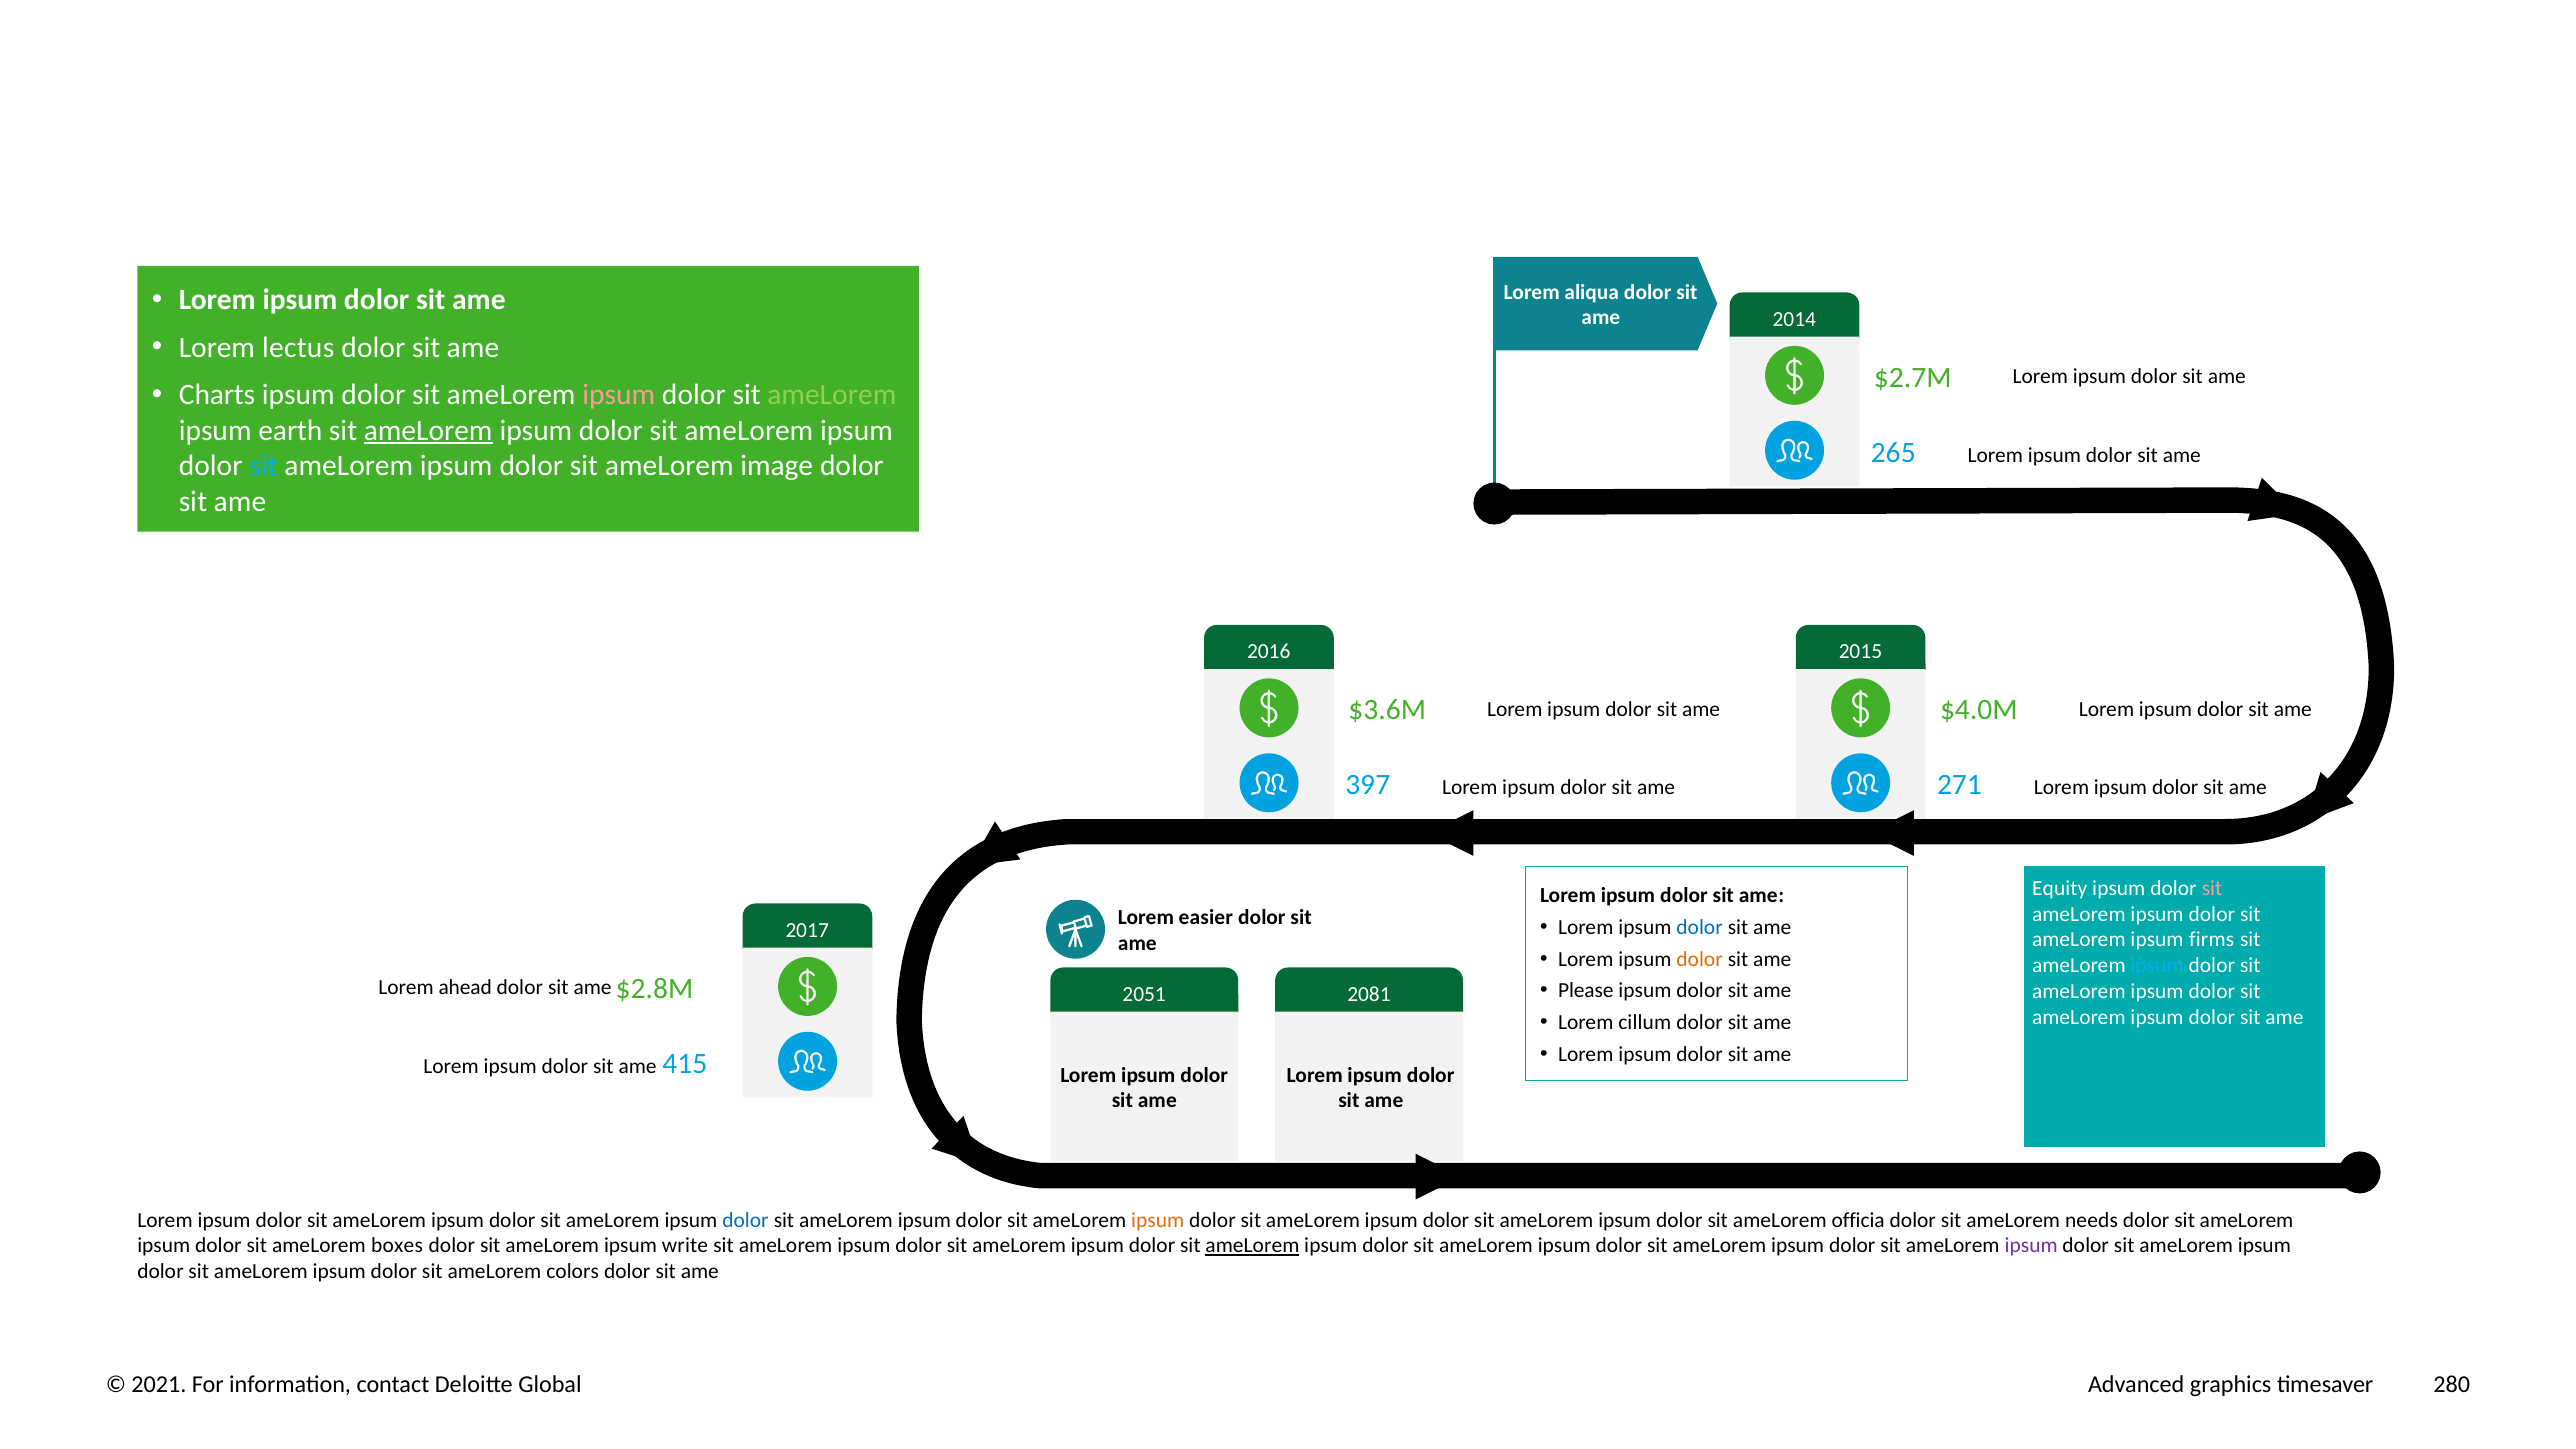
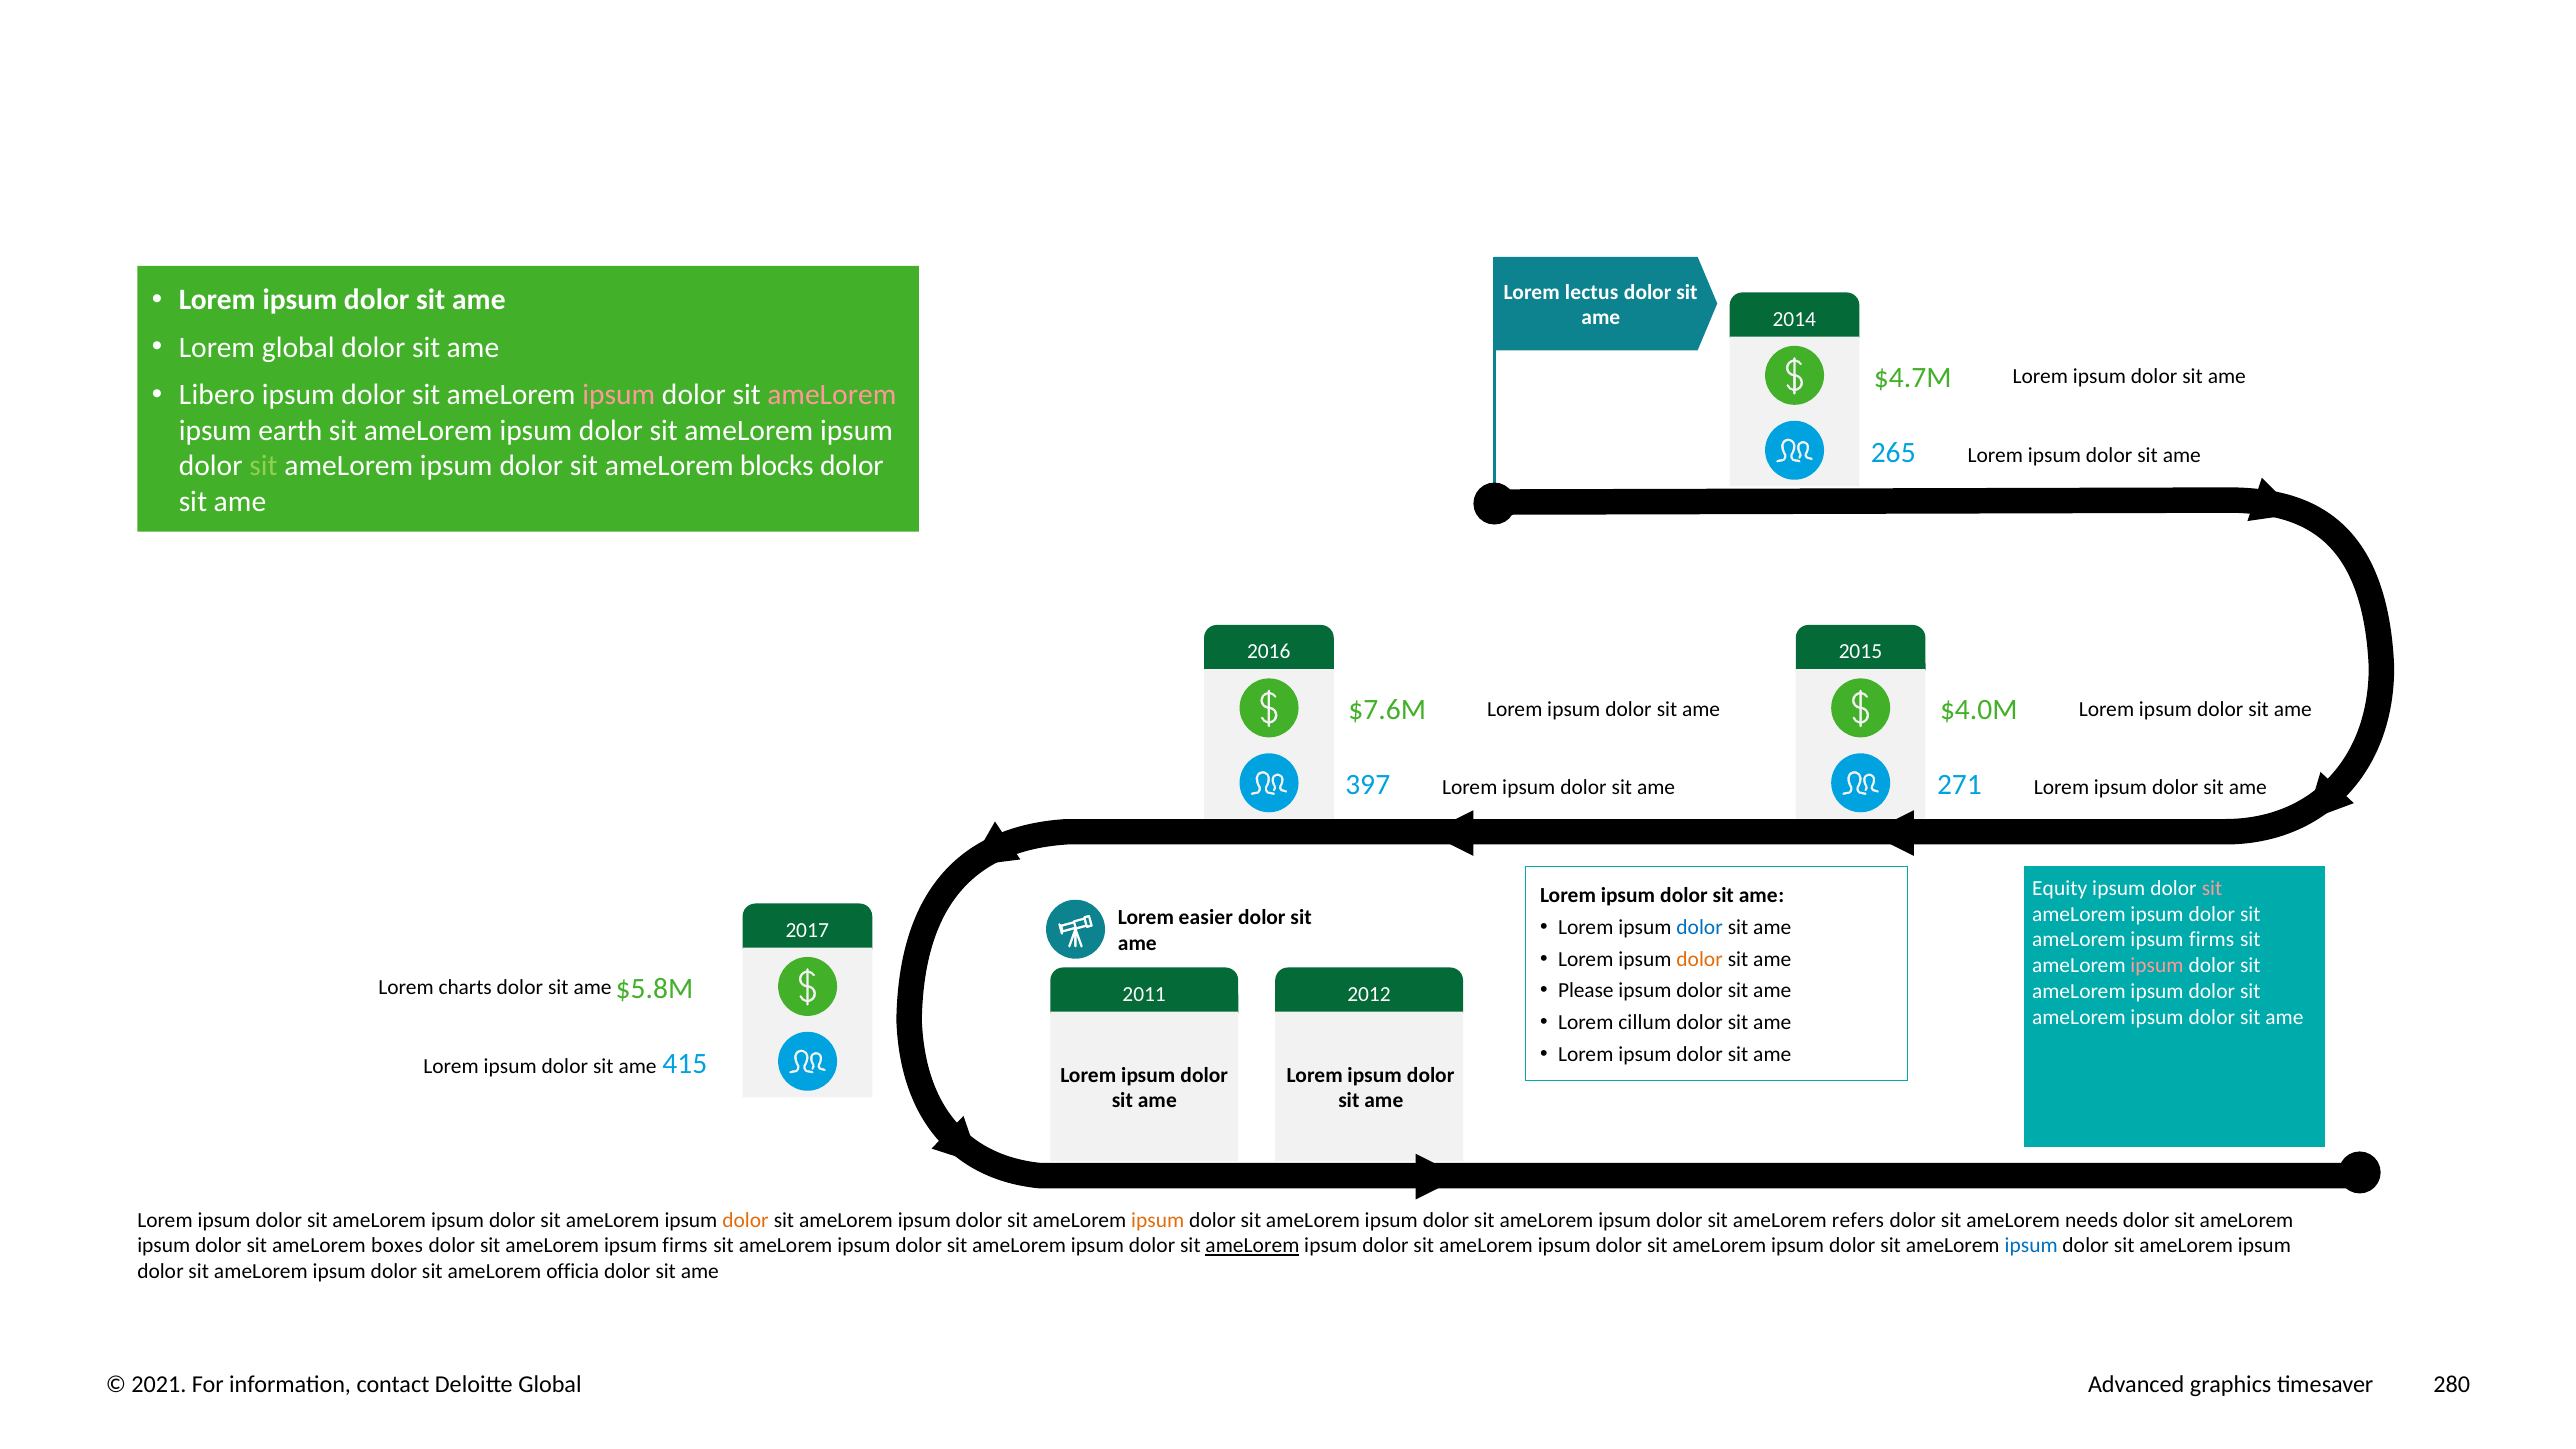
aliqua: aliqua -> lectus (1592, 292)
Lorem lectus: lectus -> global (298, 348)
$2.7M: $2.7M -> $4.7M (1913, 377)
Charts: Charts -> Libero (217, 395)
ameLorem colour: light green -> pink (832, 395)
ameLorem underline: present -> none (428, 431)
sit colour: light blue -> light green (263, 466)
image: image -> blocks (777, 466)
$3.6M: $3.6M -> $7.6M (1387, 710)
ipsum colour: light blue -> pink (2157, 966)
$2.8M: $2.8M -> $5.8M (655, 988)
ahead: ahead -> charts (465, 988)
2051: 2051 -> 2011 (1144, 994)
2081: 2081 -> 2012 (1369, 994)
dolor colour: blue -> orange (746, 1220)
officia: officia -> refers (1858, 1220)
write: write -> firms (685, 1246)
ipsum colour: purple -> blue (2031, 1246)
colors: colors -> officia (573, 1271)
